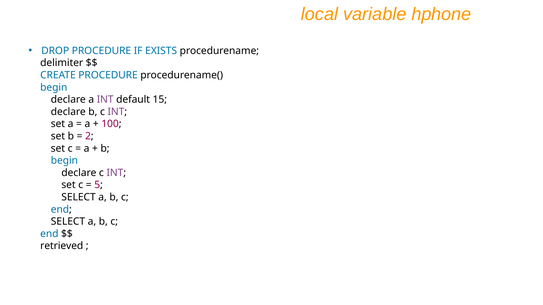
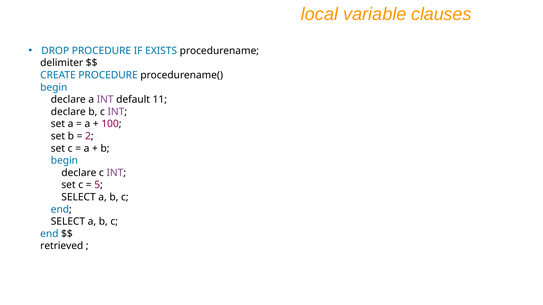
hphone: hphone -> clauses (441, 14)
15: 15 -> 11 (160, 100)
